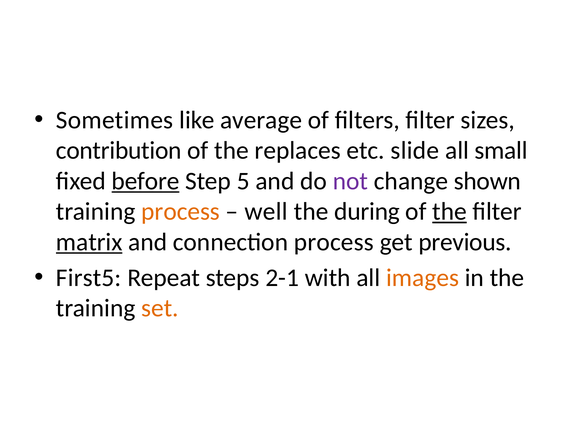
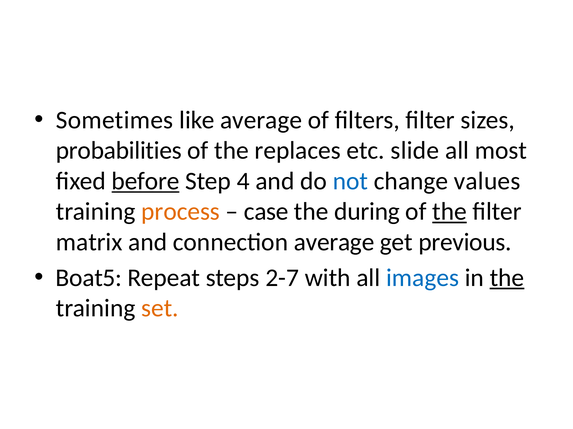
contribution: contribution -> probabilities (119, 151)
small: small -> most (501, 151)
5: 5 -> 4 (243, 181)
not colour: purple -> blue (350, 181)
shown: shown -> values (487, 181)
well: well -> case (266, 212)
matrix underline: present -> none (89, 242)
connection process: process -> average (334, 242)
First5: First5 -> Boat5 (89, 278)
2-1: 2-1 -> 2-7 (282, 278)
images colour: orange -> blue (423, 278)
the underline: none -> present (507, 278)
